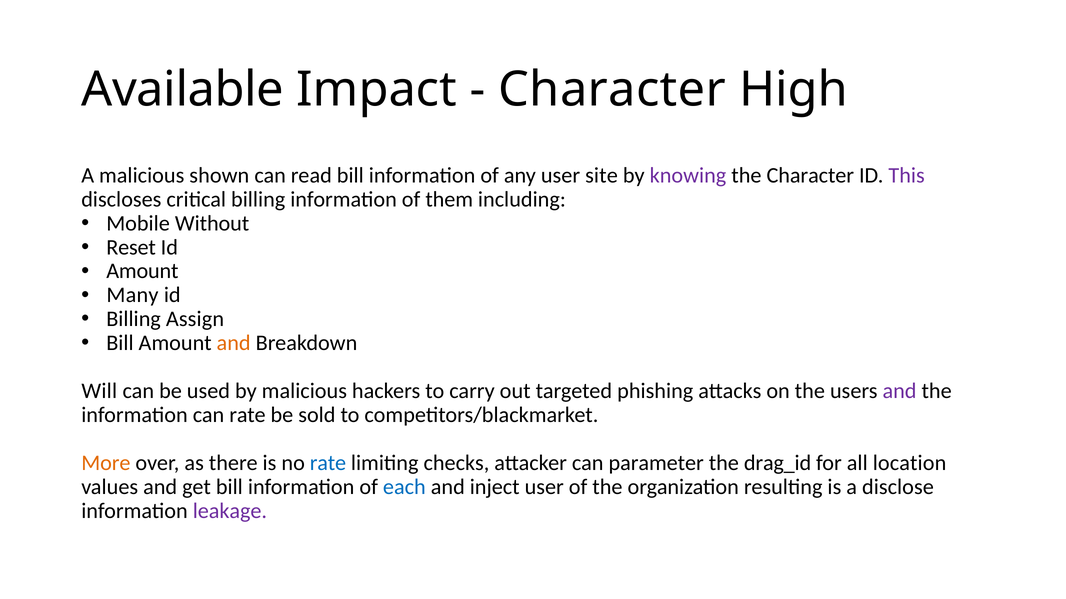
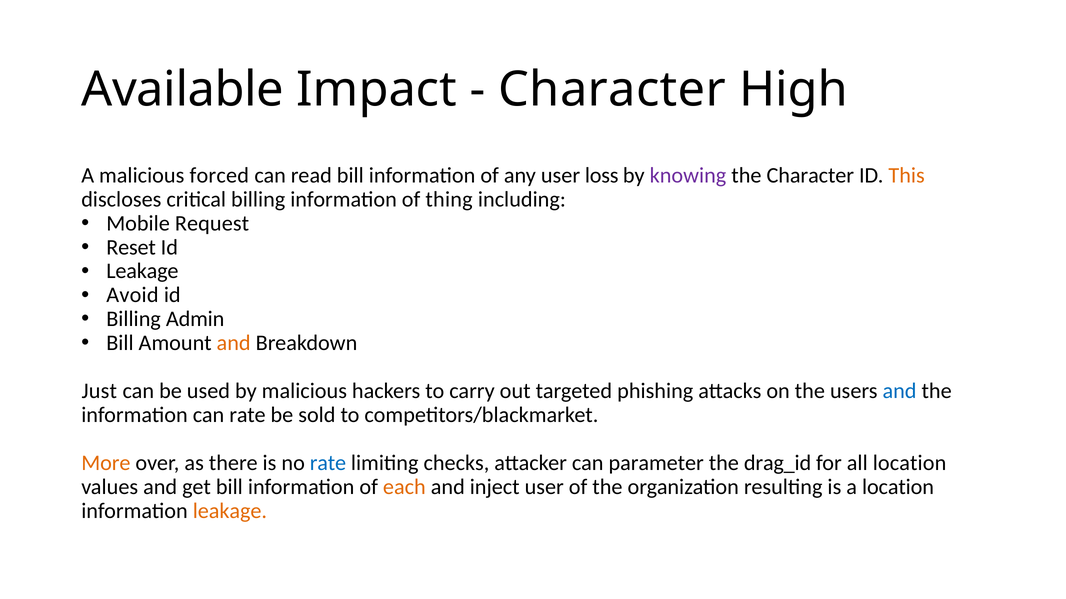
shown: shown -> forced (219, 175)
site: site -> loss (602, 175)
This colour: purple -> orange (907, 175)
them: them -> thing (449, 199)
Without: Without -> Request (212, 223)
Amount: Amount -> Leakage (142, 271)
Many: Many -> Avoid (132, 295)
Assign: Assign -> Admin (195, 319)
Will: Will -> Just (99, 391)
and colour: purple -> blue (900, 391)
each colour: blue -> orange (404, 487)
a disclose: disclose -> location (898, 487)
leakage colour: purple -> orange (230, 511)
